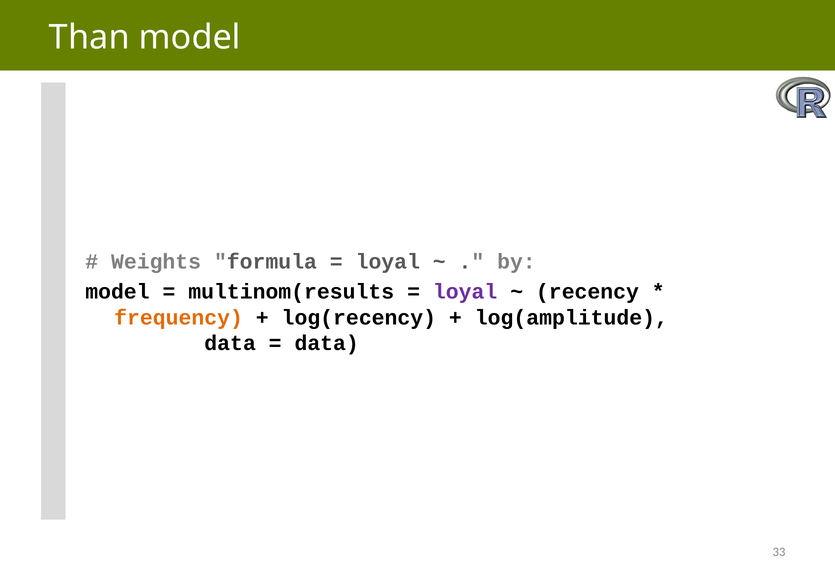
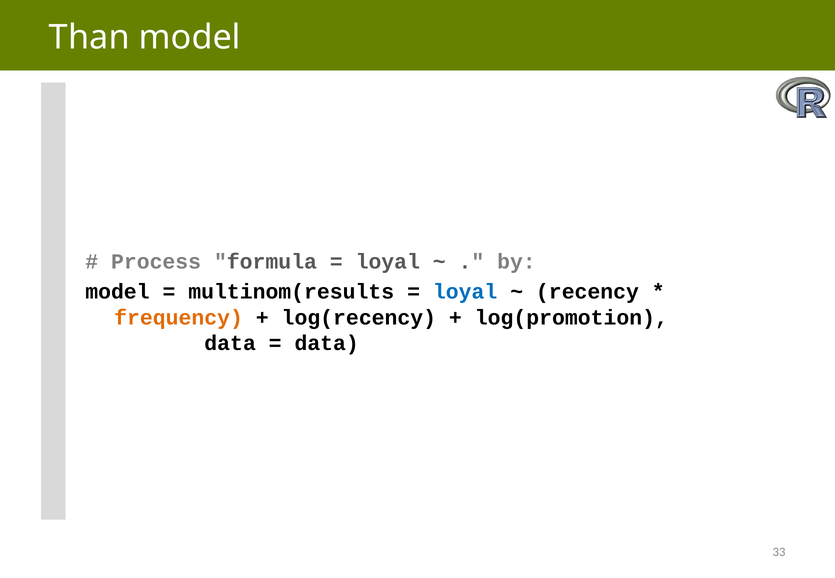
Weights: Weights -> Process (156, 262)
loyal colour: purple -> blue (465, 292)
log(amplitude: log(amplitude -> log(promotion (571, 318)
